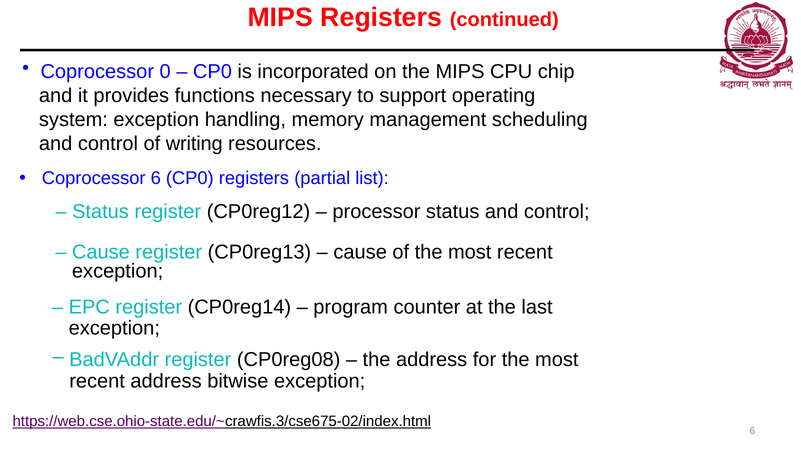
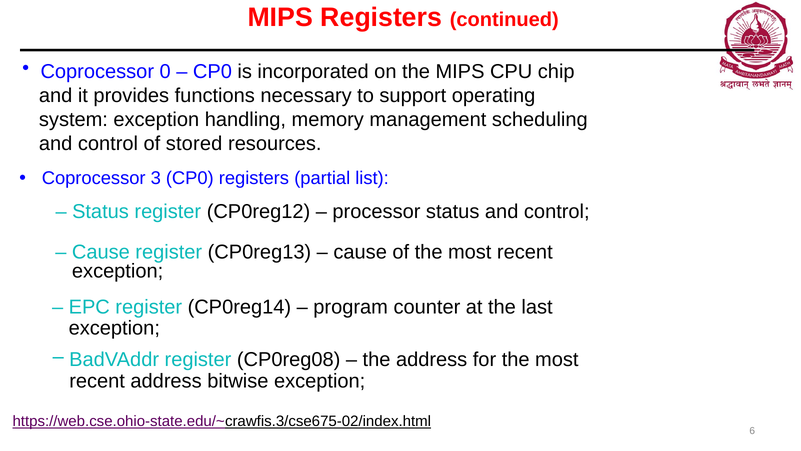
writing: writing -> stored (194, 144)
Coprocessor 6: 6 -> 3 (156, 178)
